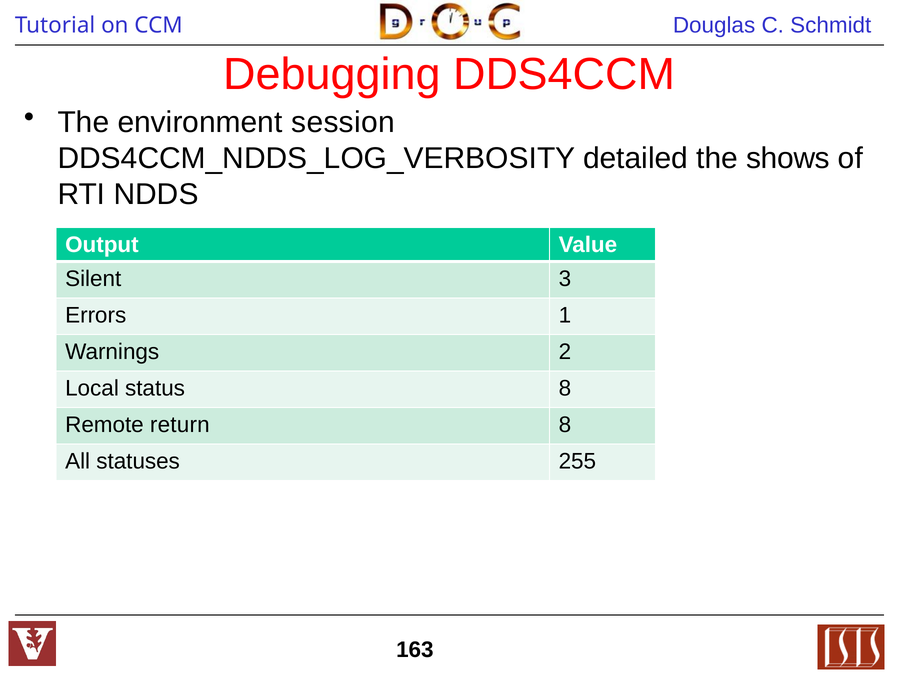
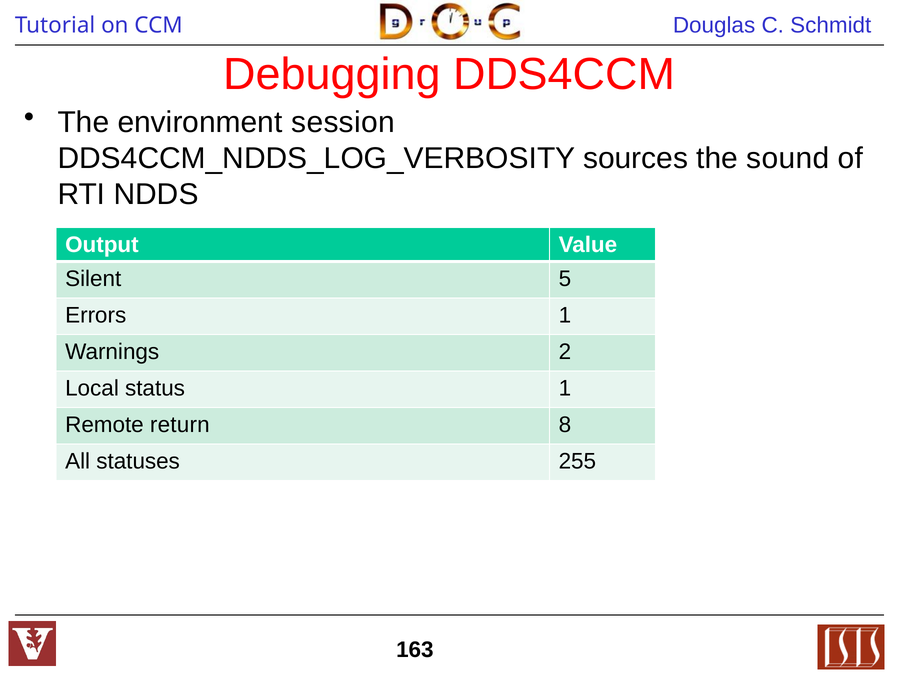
detailed: detailed -> sources (636, 158)
shows: shows -> sound (788, 158)
3: 3 -> 5 (565, 279)
status 8: 8 -> 1 (565, 388)
